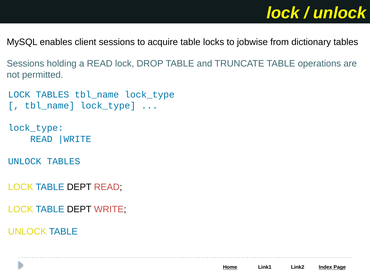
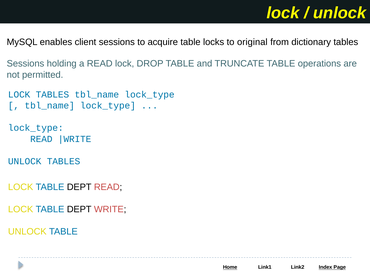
jobwise: jobwise -> original (252, 42)
